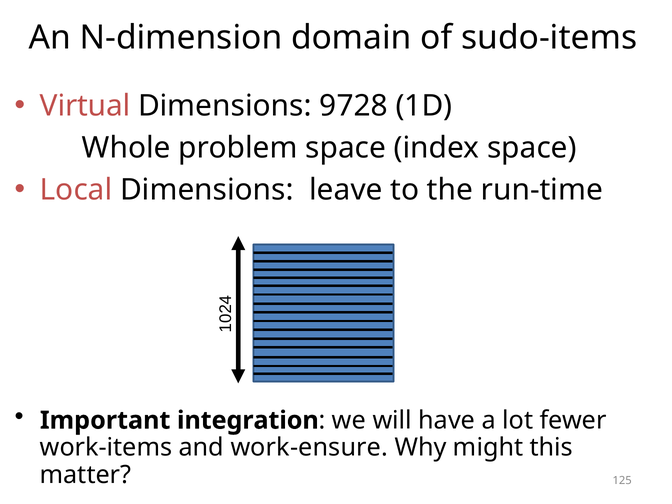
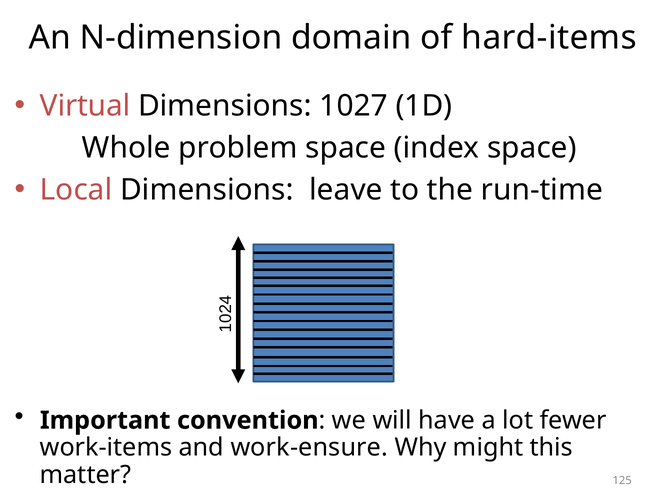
sudo-items: sudo-items -> hard-items (549, 38)
9728: 9728 -> 1027 (354, 106)
integration: integration -> convention (248, 420)
